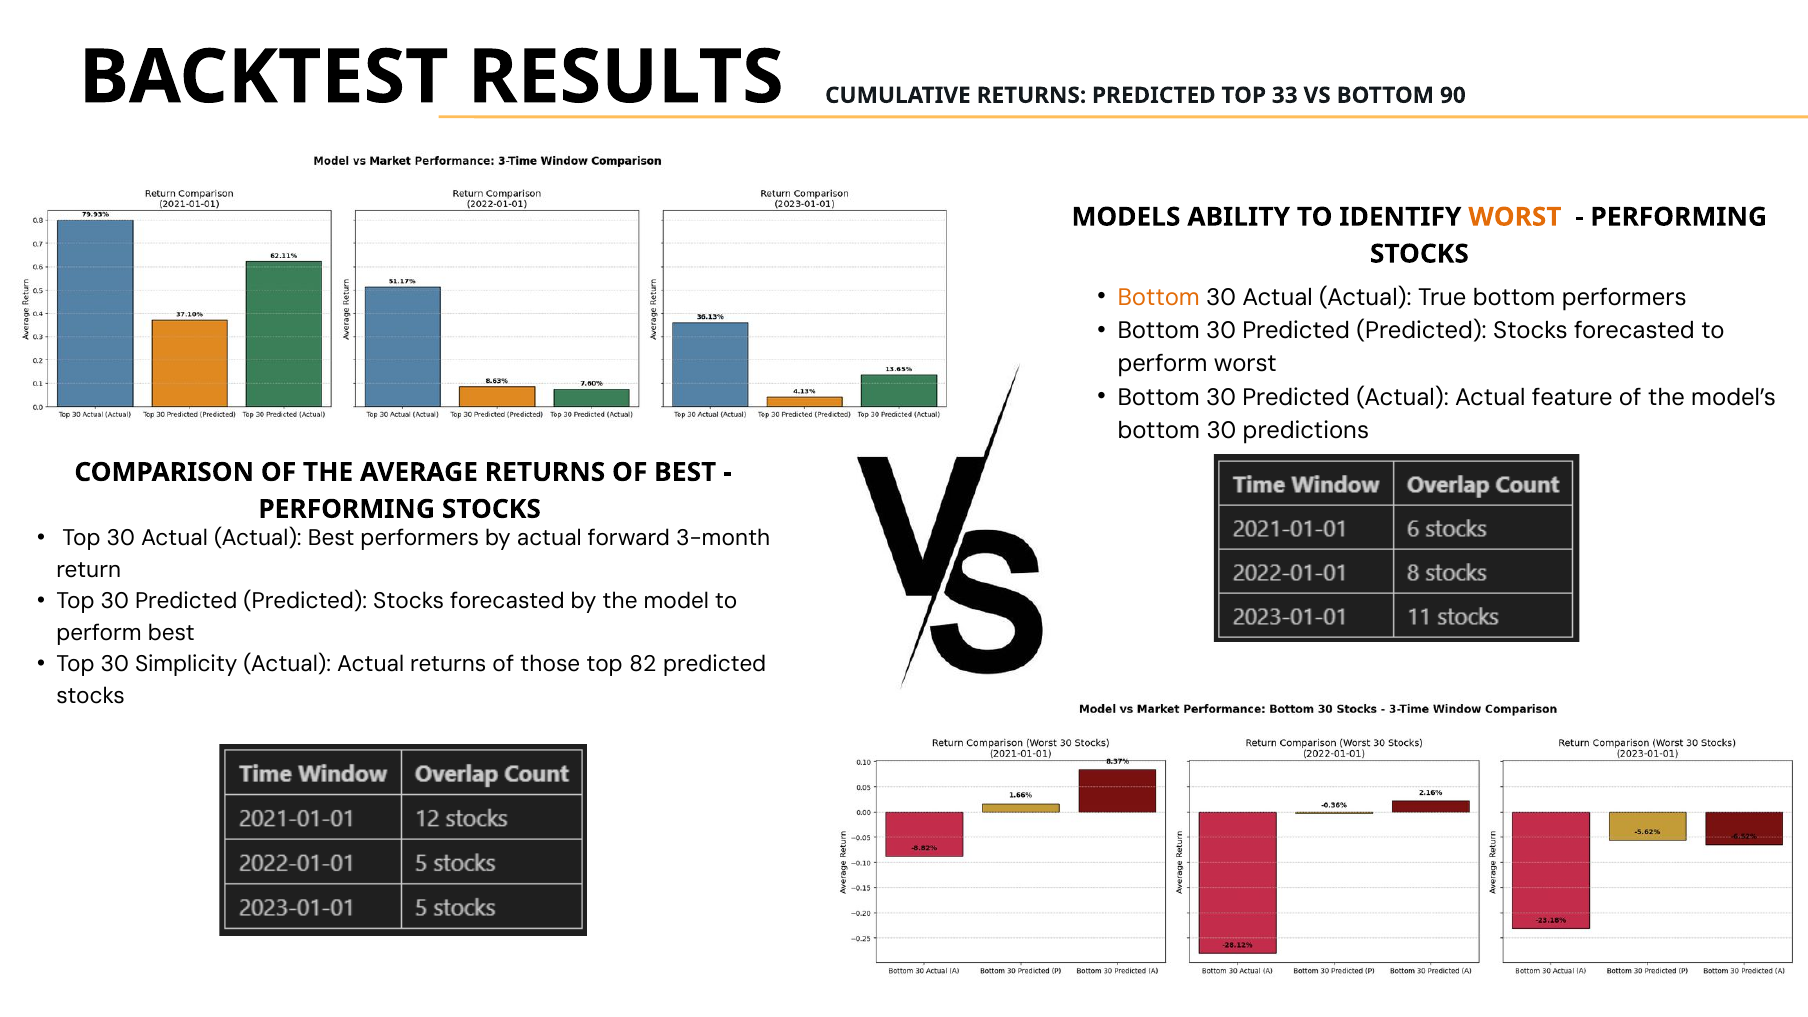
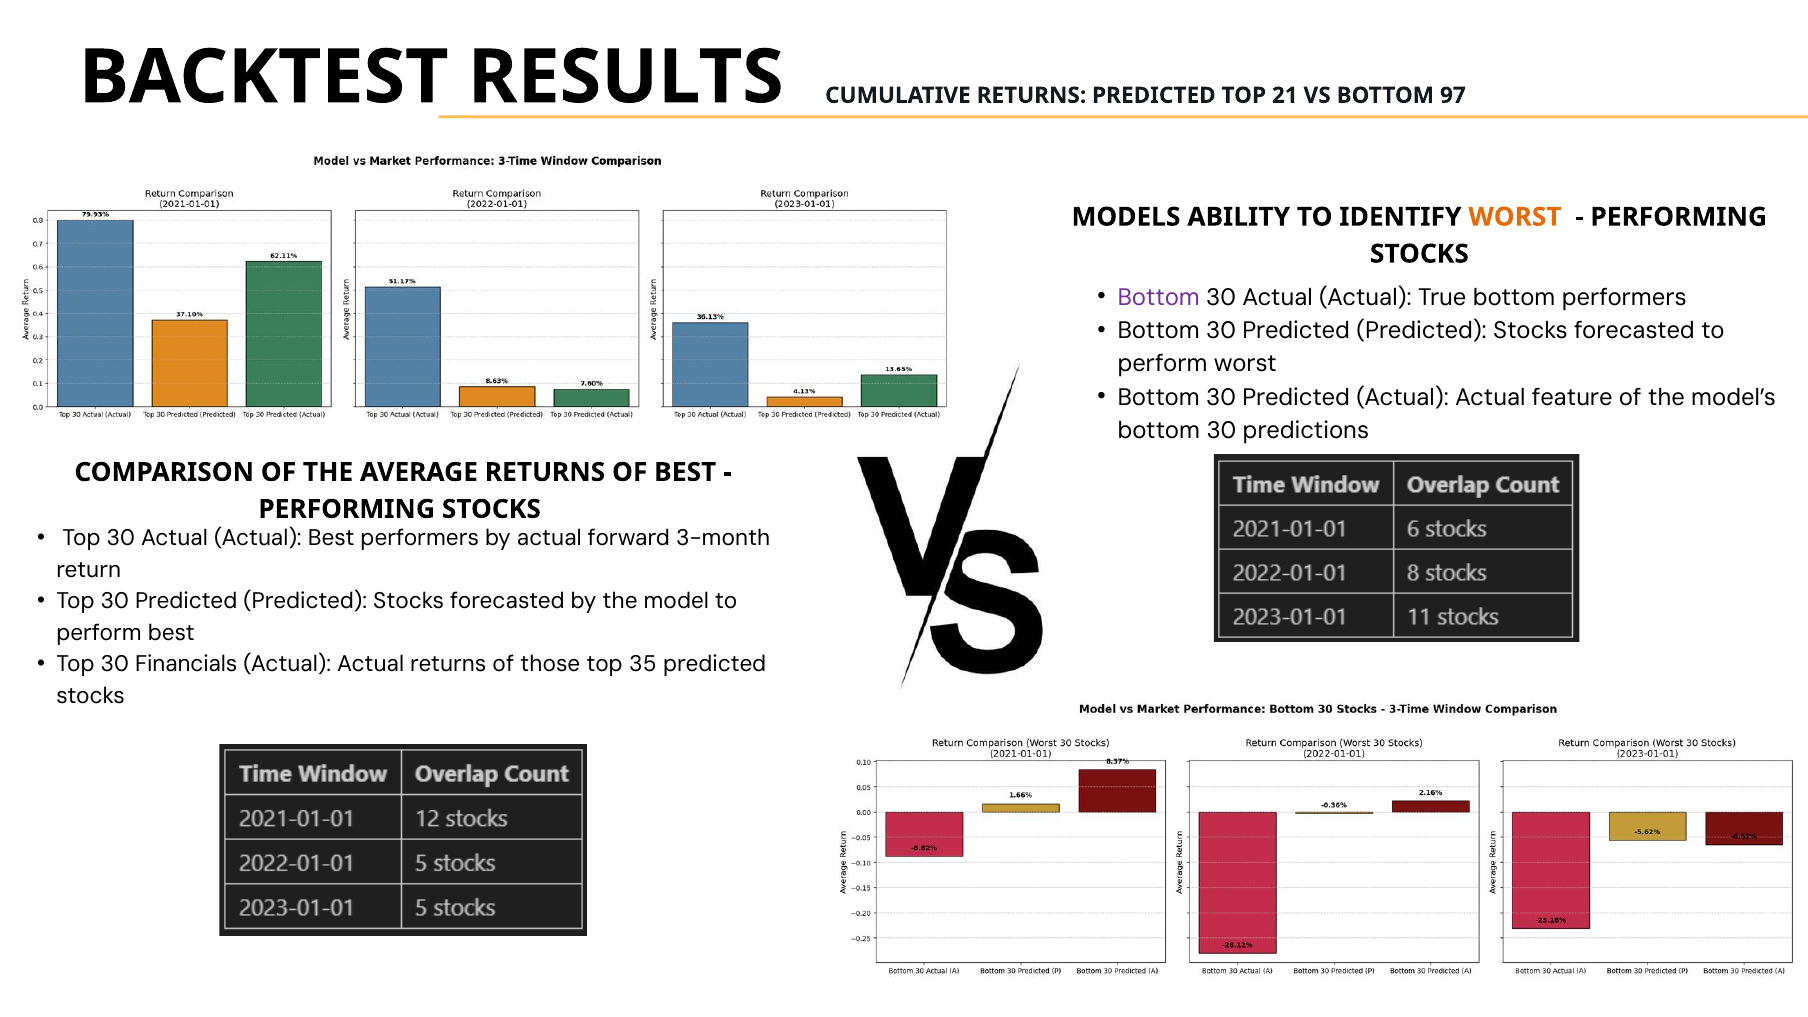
33: 33 -> 21 (1285, 95)
90: 90 -> 97 (1453, 95)
Bottom colour: orange -> purple (1159, 297)
Simplicity: Simplicity -> Financials (186, 664)
82: 82 -> 35 (643, 664)
